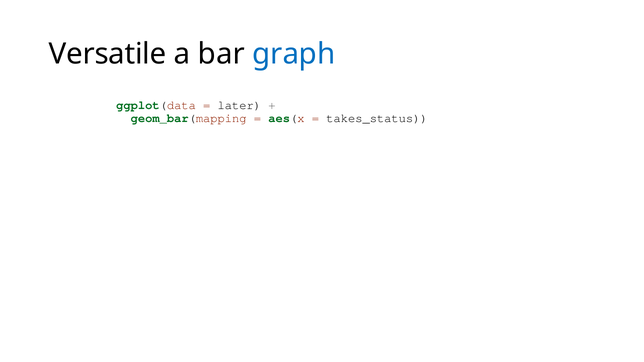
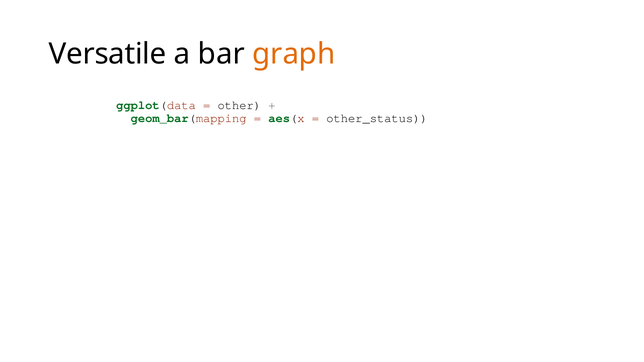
graph colour: blue -> orange (294, 54)
later: later -> other (239, 105)
takes_status: takes_status -> other_status (377, 118)
